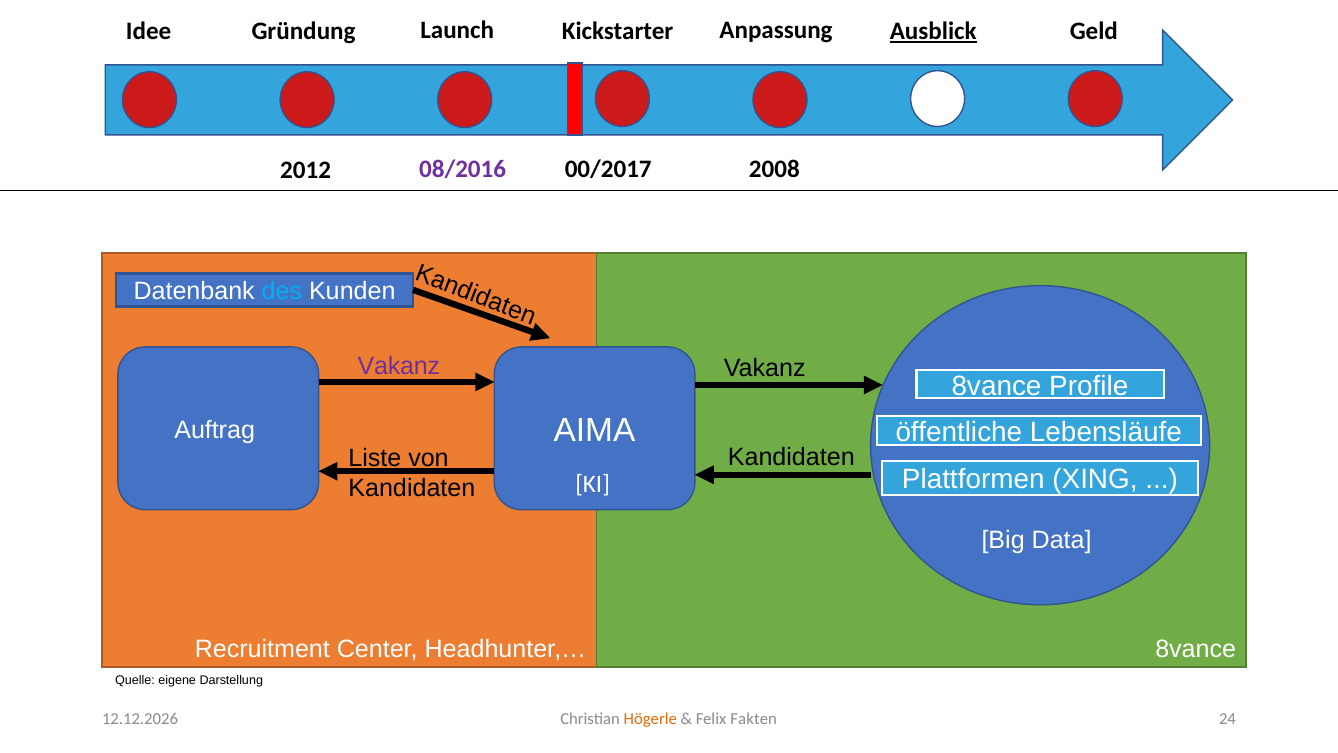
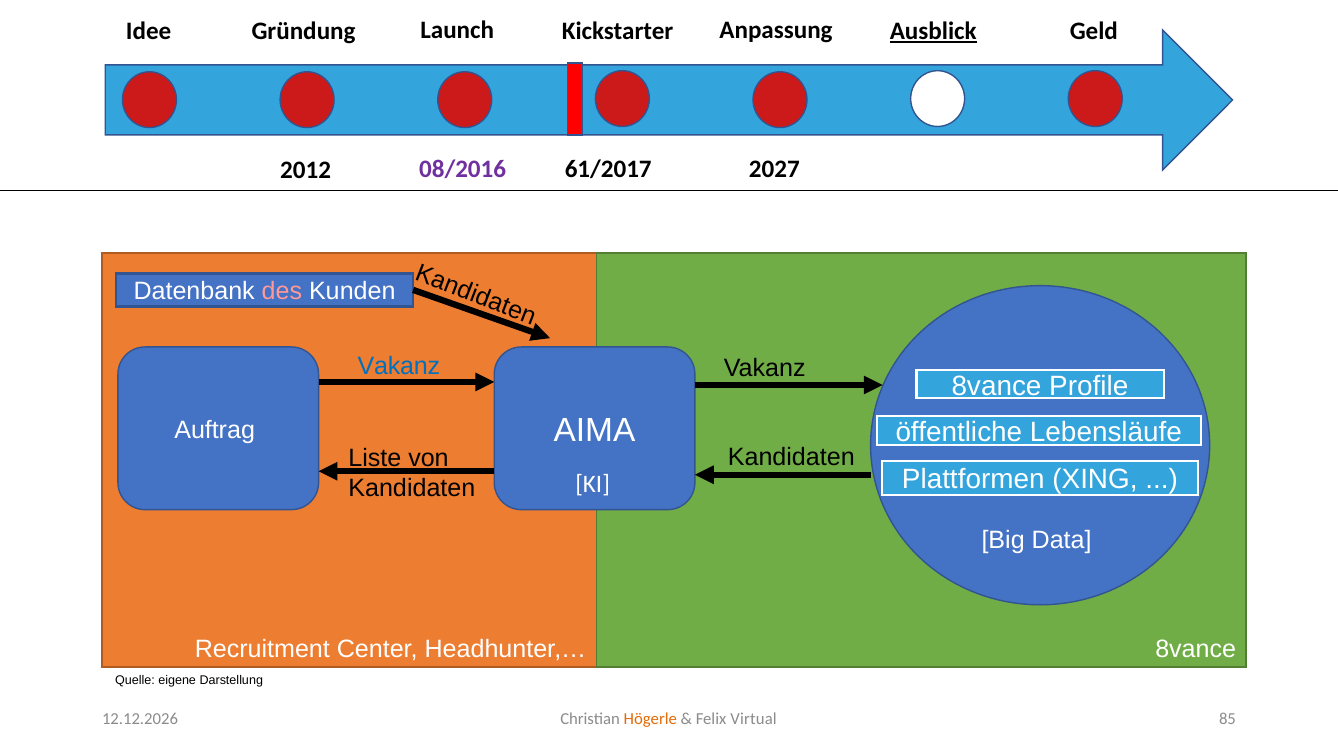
00/2017: 00/2017 -> 61/2017 (608, 170)
2008: 2008 -> 2027 (774, 170)
des colour: light blue -> pink (282, 292)
Vakanz colour: purple -> blue (399, 366)
24: 24 -> 85 (1227, 719)
Fakten: Fakten -> Virtual (754, 719)
